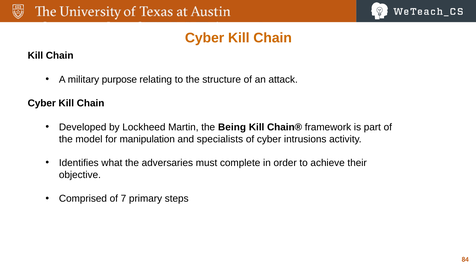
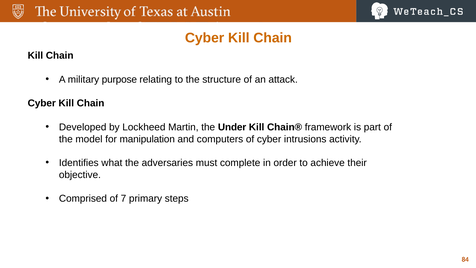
Being: Being -> Under (232, 127)
specialists: specialists -> computers (220, 139)
